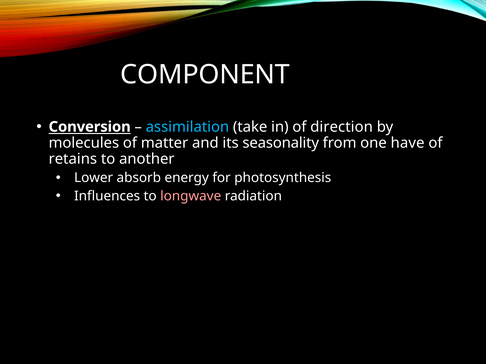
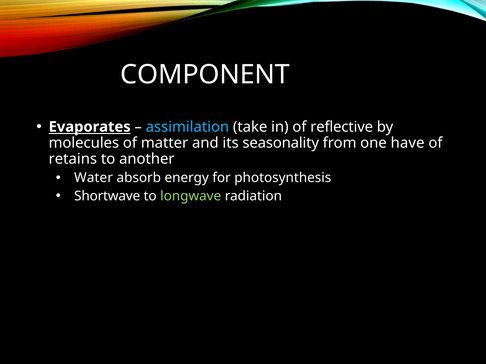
Conversion: Conversion -> Evaporates (90, 127)
direction: direction -> reflective (342, 127)
Lower: Lower -> Water (94, 178)
Influences: Influences -> Shortwave (107, 196)
longwave colour: pink -> light green (191, 196)
